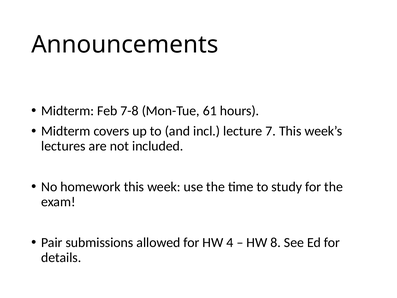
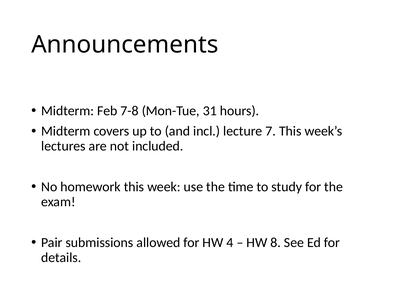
61: 61 -> 31 (210, 111)
